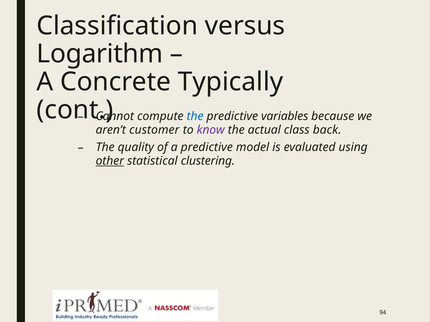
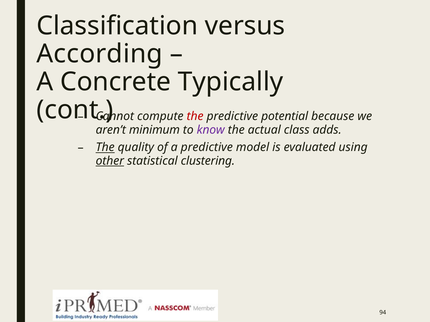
Logarithm: Logarithm -> According (100, 54)
the colour: blue -> red (195, 116)
variables: variables -> potential (285, 116)
customer: customer -> minimum (154, 130)
back: back -> adds (327, 130)
The underline: none -> present (105, 148)
